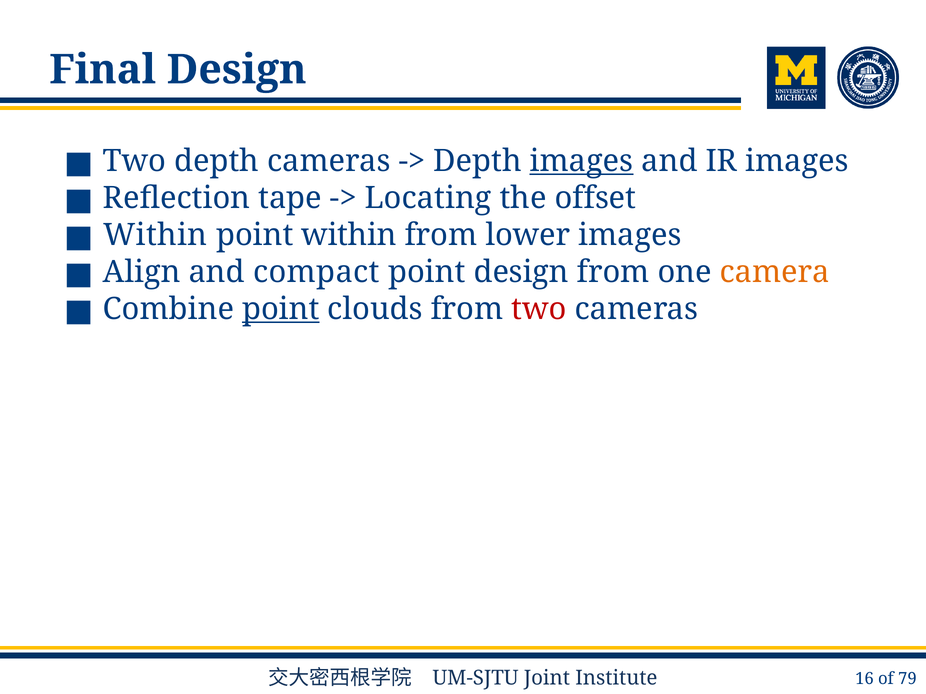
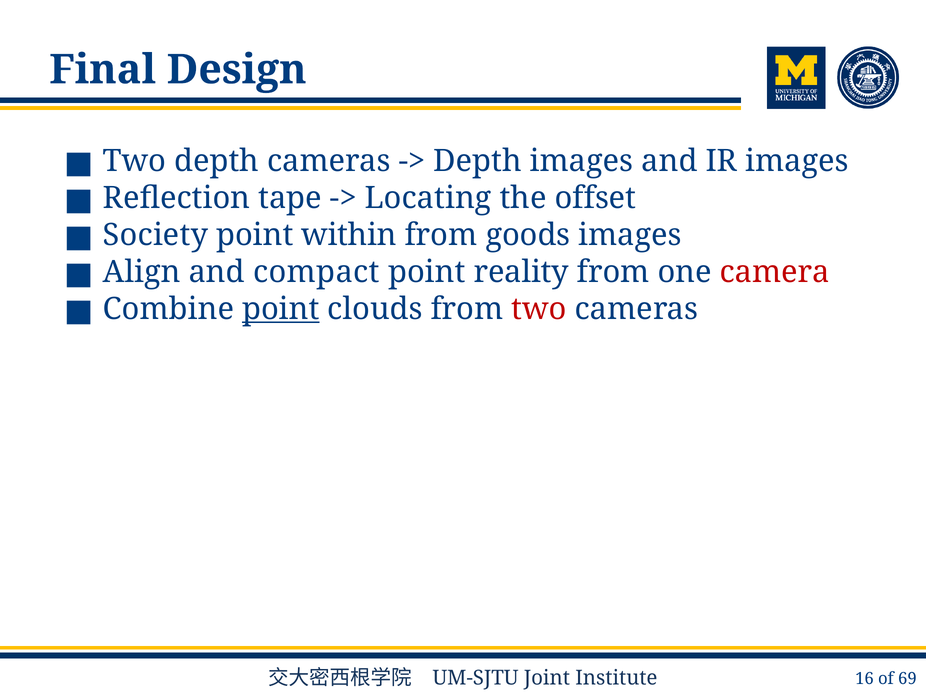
images underline: present -> none (582, 161)
Within: Within -> Society (155, 235)
lower: lower -> goods (528, 235)
point design: design -> reality (521, 272)
camera colour: orange -> red (775, 272)
79: 79 -> 69 (907, 679)
